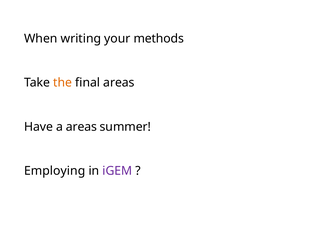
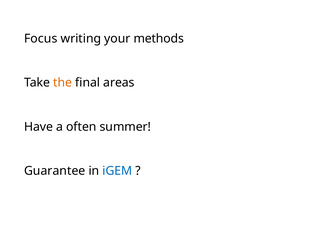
When: When -> Focus (41, 38)
a areas: areas -> often (81, 126)
Employing: Employing -> Guarantee (55, 170)
iGEM colour: purple -> blue (117, 170)
